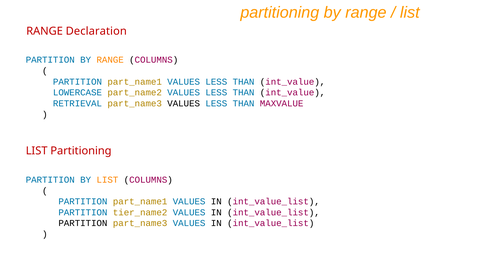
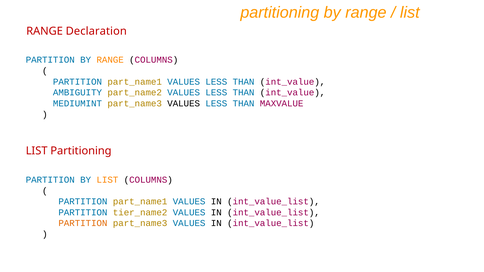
LOWERCASE: LOWERCASE -> AMBIGUITY (77, 93)
RETRIEVAL: RETRIEVAL -> MEDIUMINT (77, 104)
PARTITION colour: black -> orange (83, 224)
